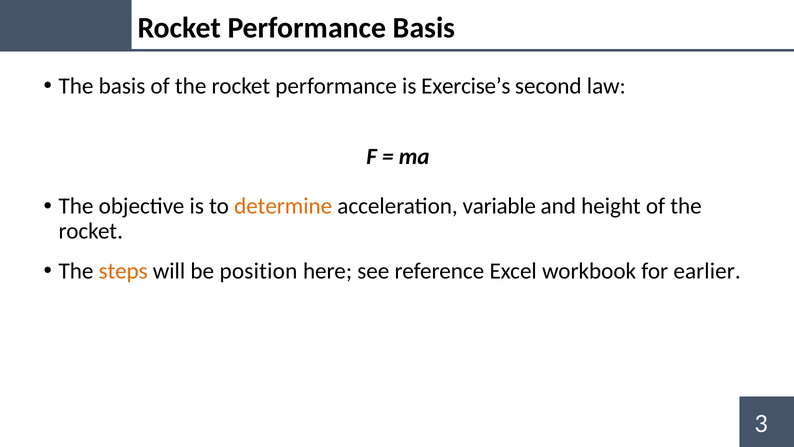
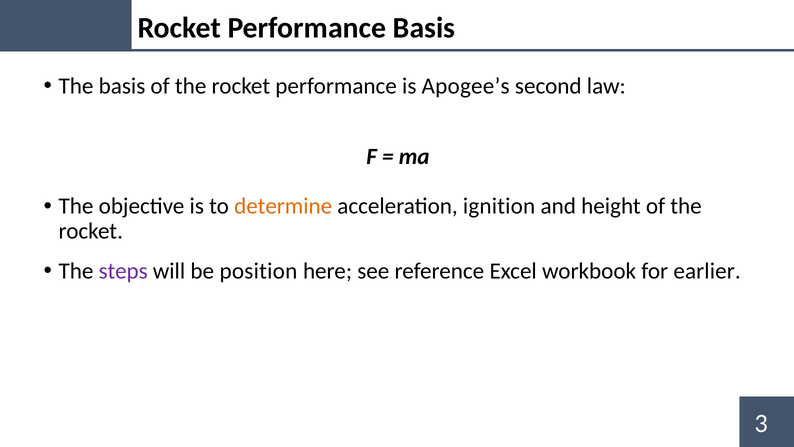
Exercise’s: Exercise’s -> Apogee’s (466, 86)
variable: variable -> ignition (499, 206)
steps colour: orange -> purple (123, 271)
